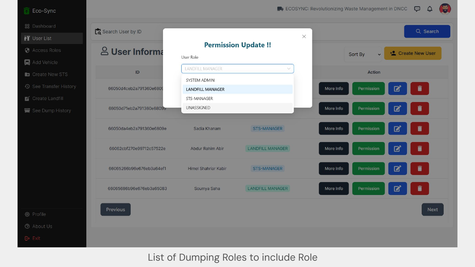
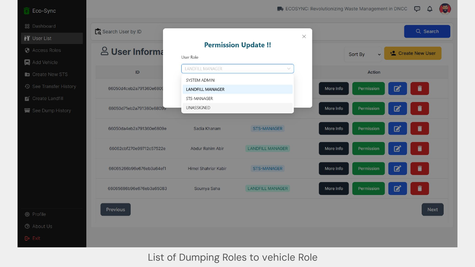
include: include -> vehicle (279, 258)
